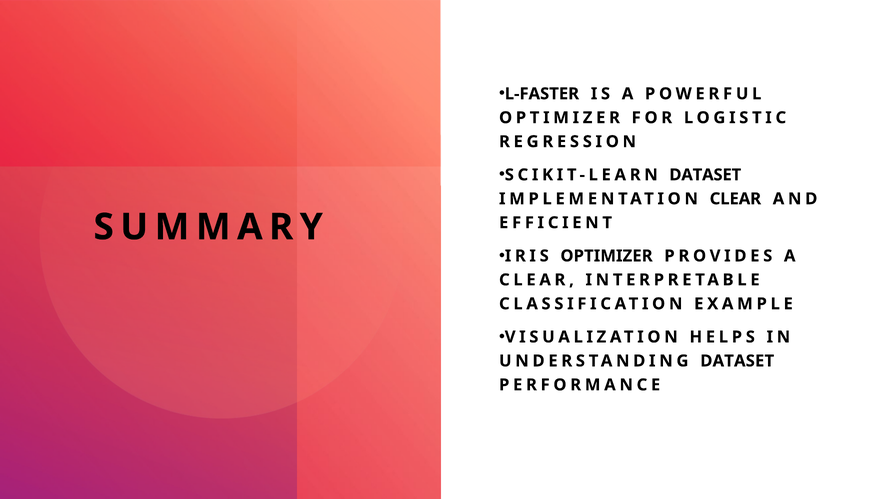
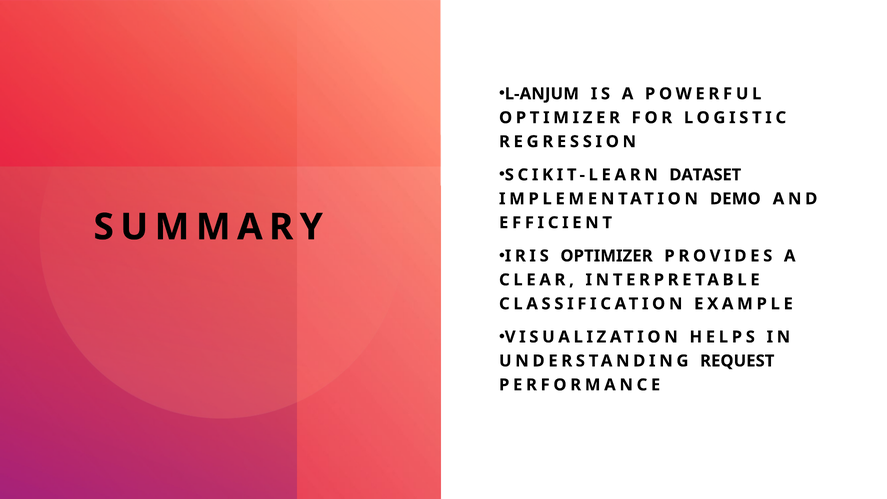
L-FASTER: L-FASTER -> L-ANJUM (542, 94)
IMPLEMENTATION CLEAR: CLEAR -> DEMO (735, 199)
UNDERSTANDING DATASET: DATASET -> REQUEST (737, 361)
